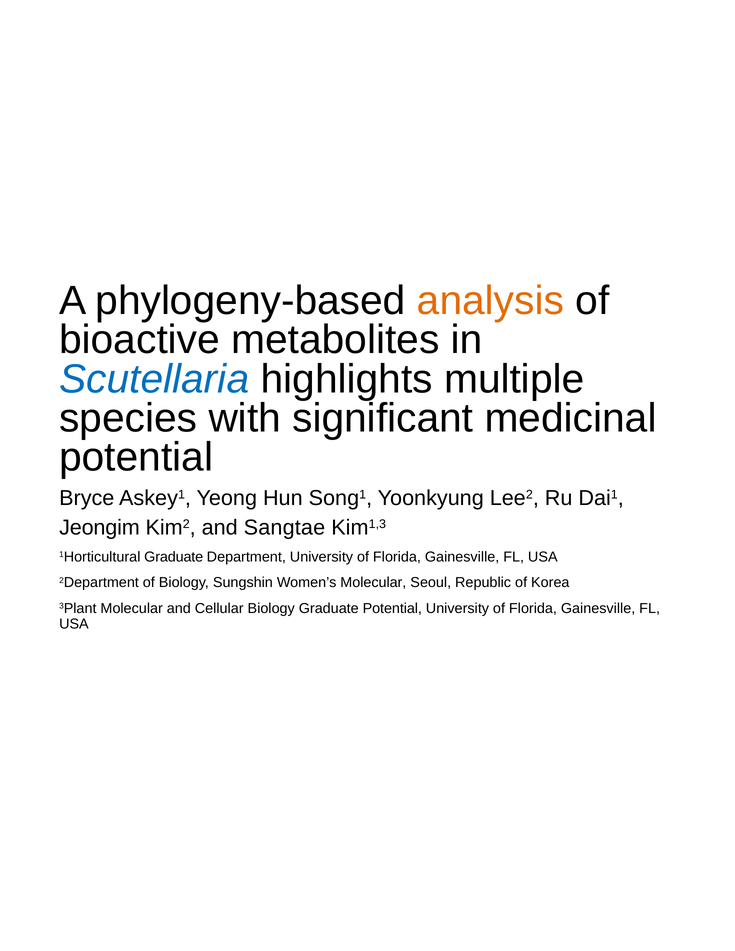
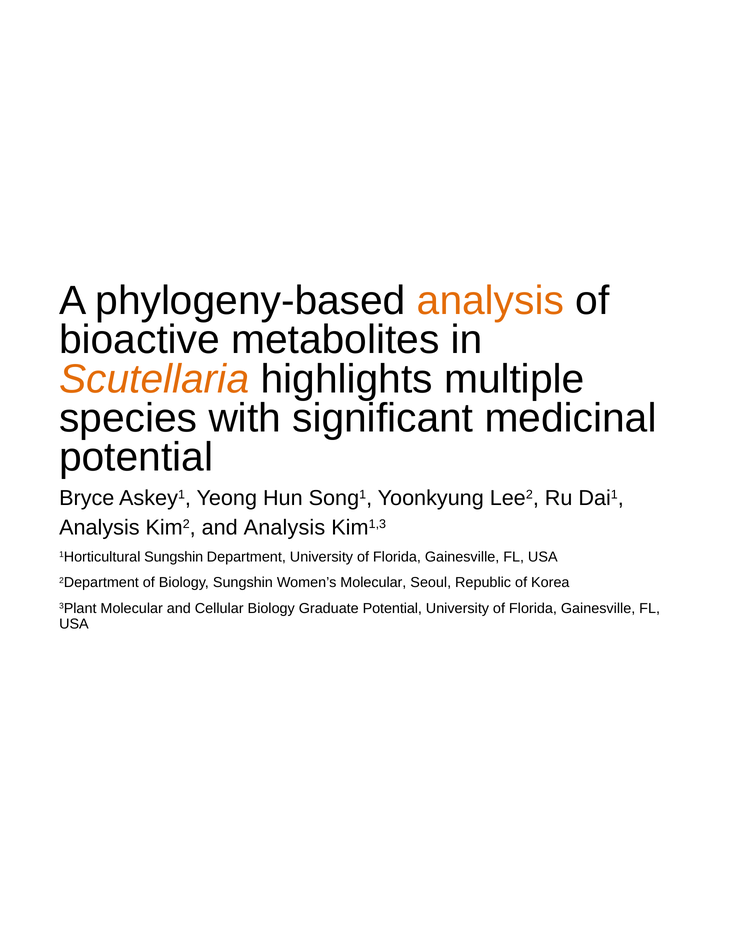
Scutellaria colour: blue -> orange (154, 379)
Jeongim: Jeongim -> Analysis (99, 528)
and Sangtae: Sangtae -> Analysis (284, 528)
1Horticultural Graduate: Graduate -> Sungshin (174, 557)
